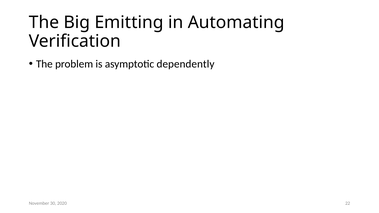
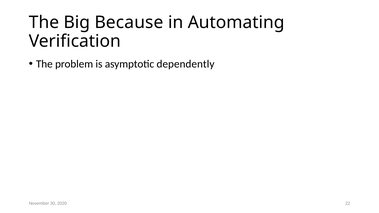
Emitting: Emitting -> Because (129, 22)
